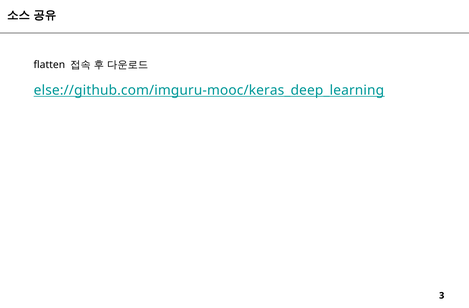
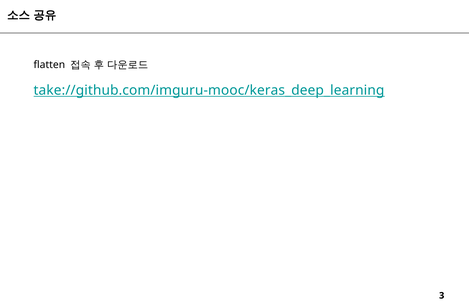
else://github.com/imguru-mooc/keras_deep_learning: else://github.com/imguru-mooc/keras_deep_learning -> take://github.com/imguru-mooc/keras_deep_learning (209, 90)
